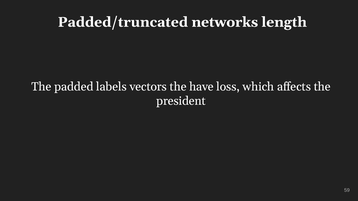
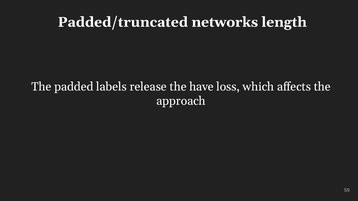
vectors: vectors -> release (148, 87)
president: president -> approach (181, 101)
